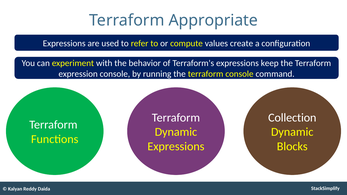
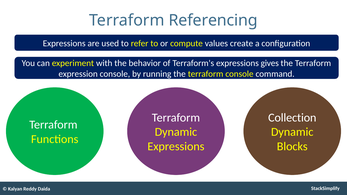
Appropriate: Appropriate -> Referencing (213, 20)
keep: keep -> gives (270, 63)
